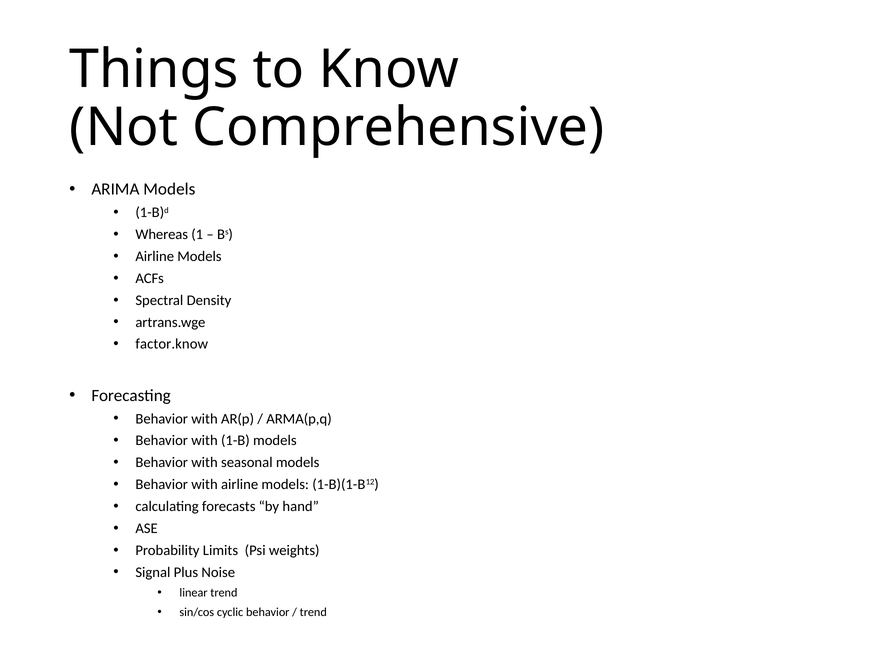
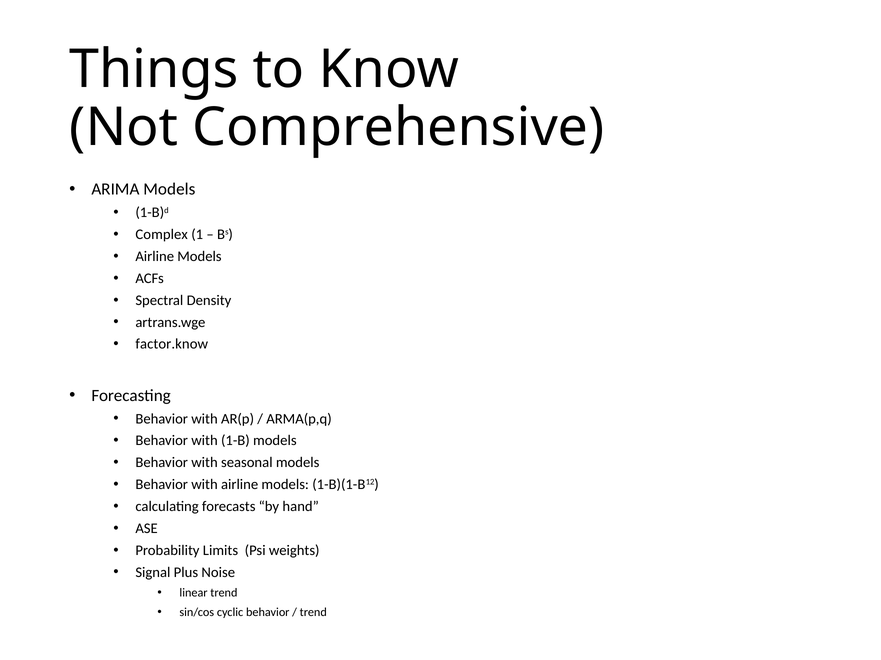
Whereas: Whereas -> Complex (162, 235)
